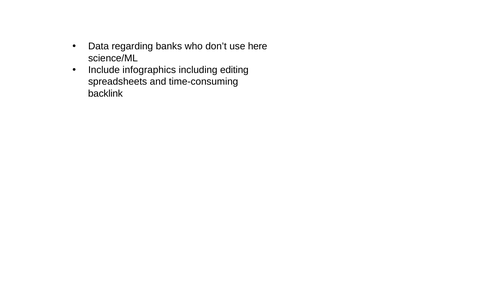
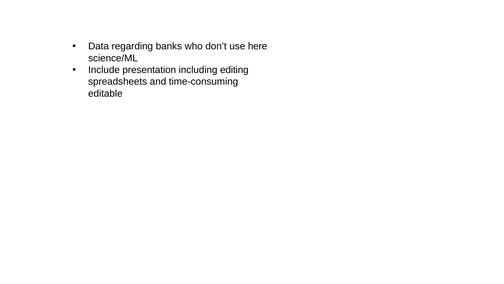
infographics: infographics -> presentation (149, 70)
backlink: backlink -> editable (105, 93)
